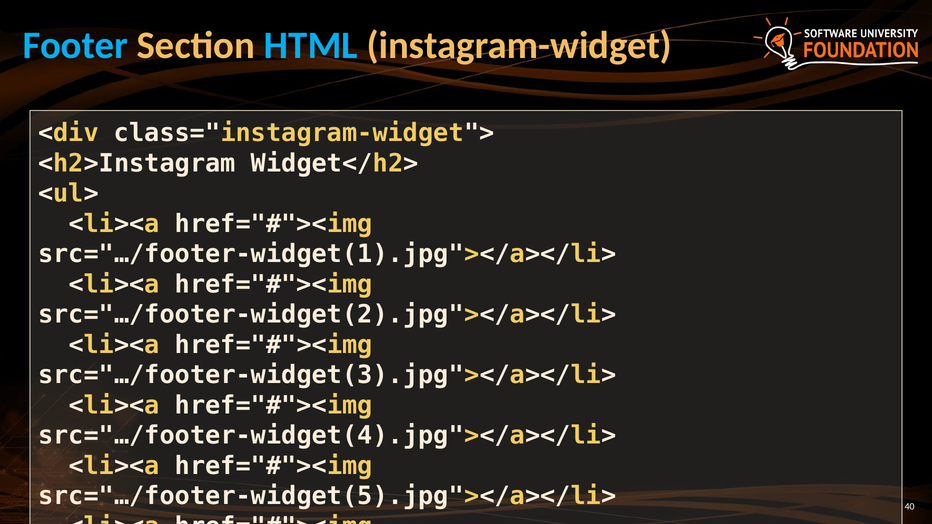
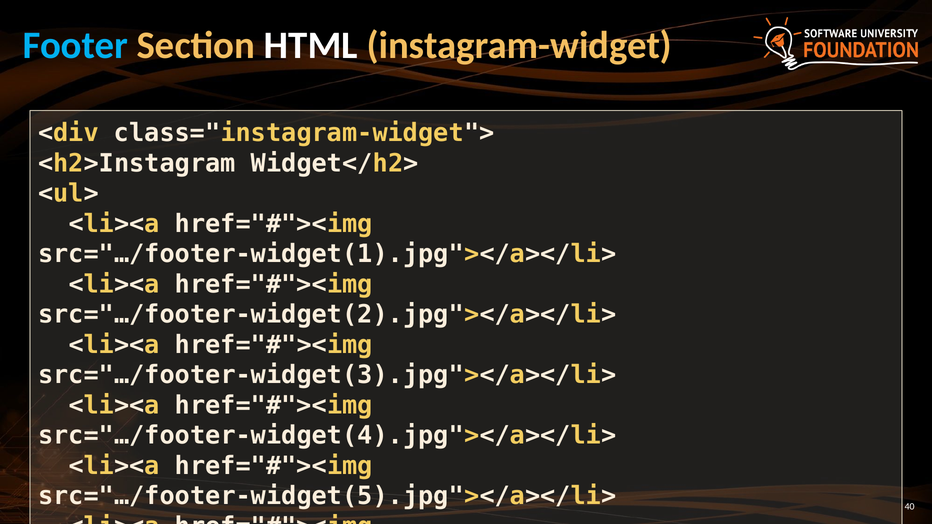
HTML colour: light blue -> white (311, 45)
